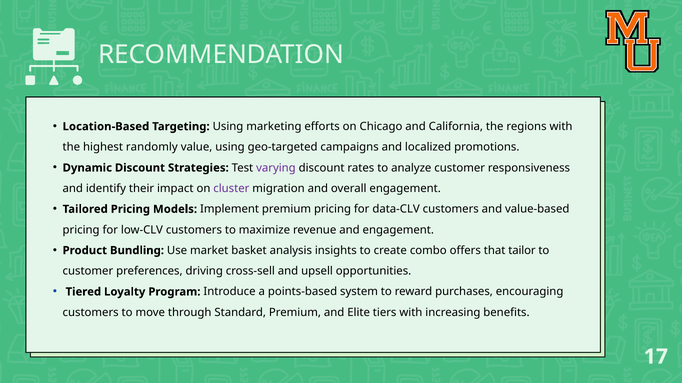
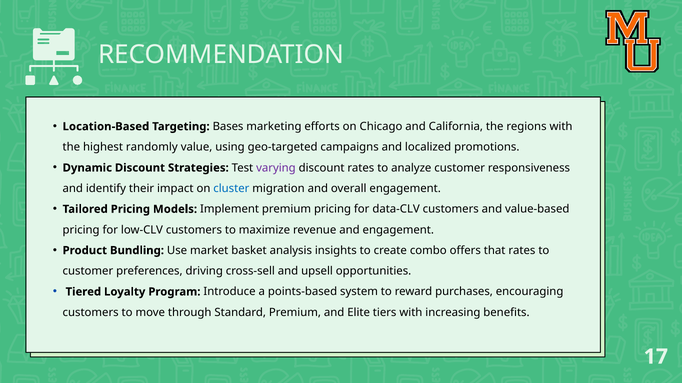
Targeting Using: Using -> Bases (228, 127)
cluster colour: purple -> blue (231, 189)
that tailor: tailor -> rates (522, 251)
